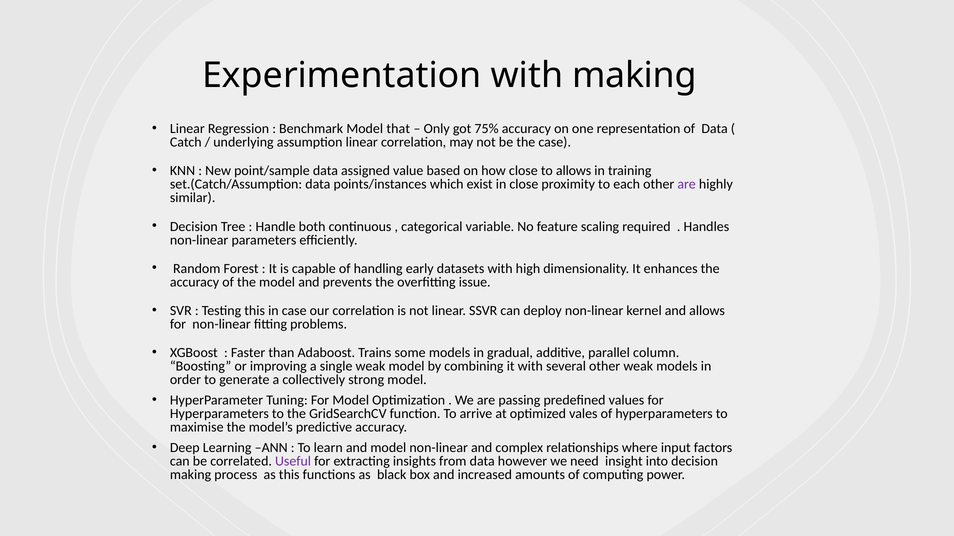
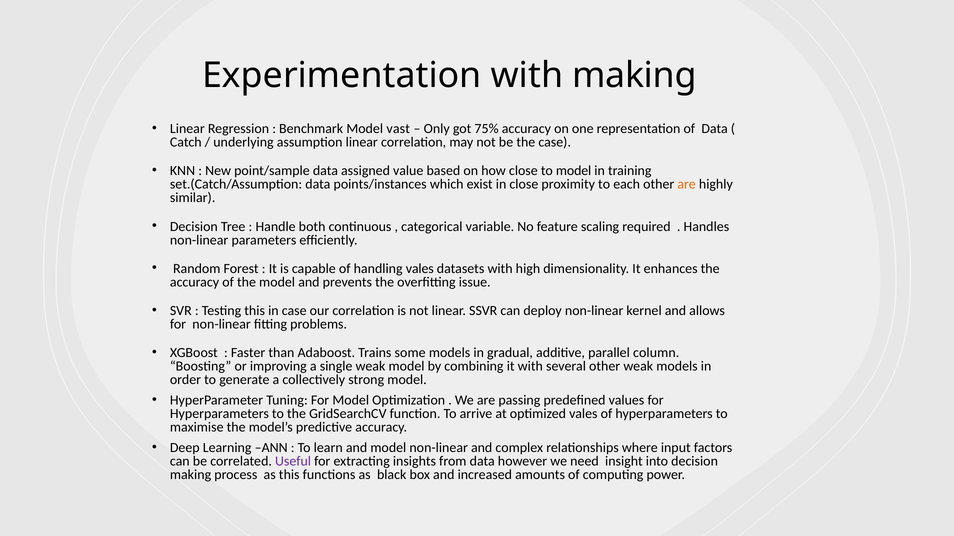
that: that -> vast (398, 129)
to allows: allows -> model (574, 171)
are colour: purple -> orange (687, 185)
handling early: early -> vales (420, 269)
